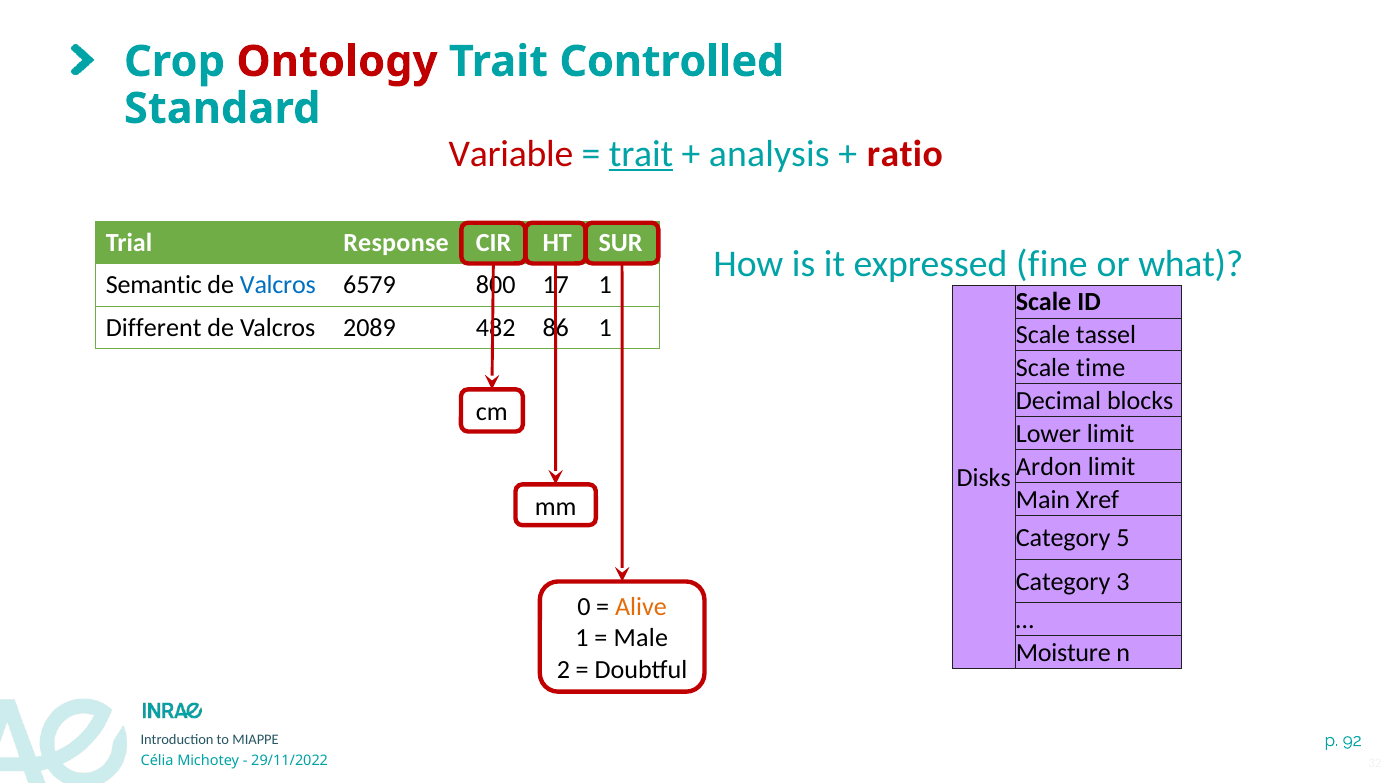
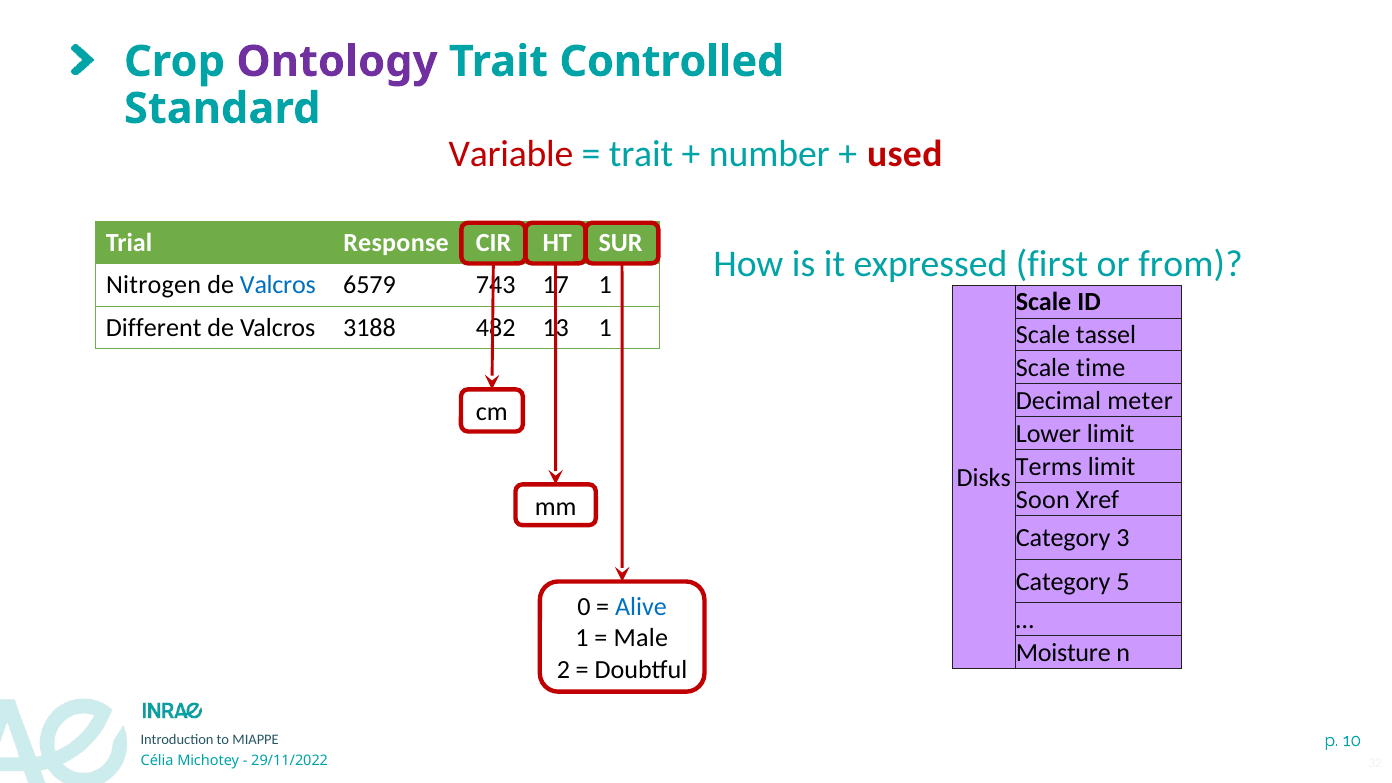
Ontology colour: red -> purple (337, 62)
trait underline: present -> none (641, 154)
analysis: analysis -> number (769, 154)
ratio: ratio -> used (905, 154)
fine: fine -> first (1052, 264)
what: what -> from (1191, 264)
Semantic: Semantic -> Nitrogen (154, 285)
800: 800 -> 743 (496, 285)
2089: 2089 -> 3188 (369, 327)
86: 86 -> 13 (556, 327)
blocks: blocks -> meter (1140, 401)
Ardon: Ardon -> Terms (1049, 467)
Main: Main -> Soon (1043, 500)
5: 5 -> 3 (1123, 538)
3: 3 -> 5 (1123, 582)
Alive colour: orange -> blue (641, 607)
92: 92 -> 10 (1352, 740)
